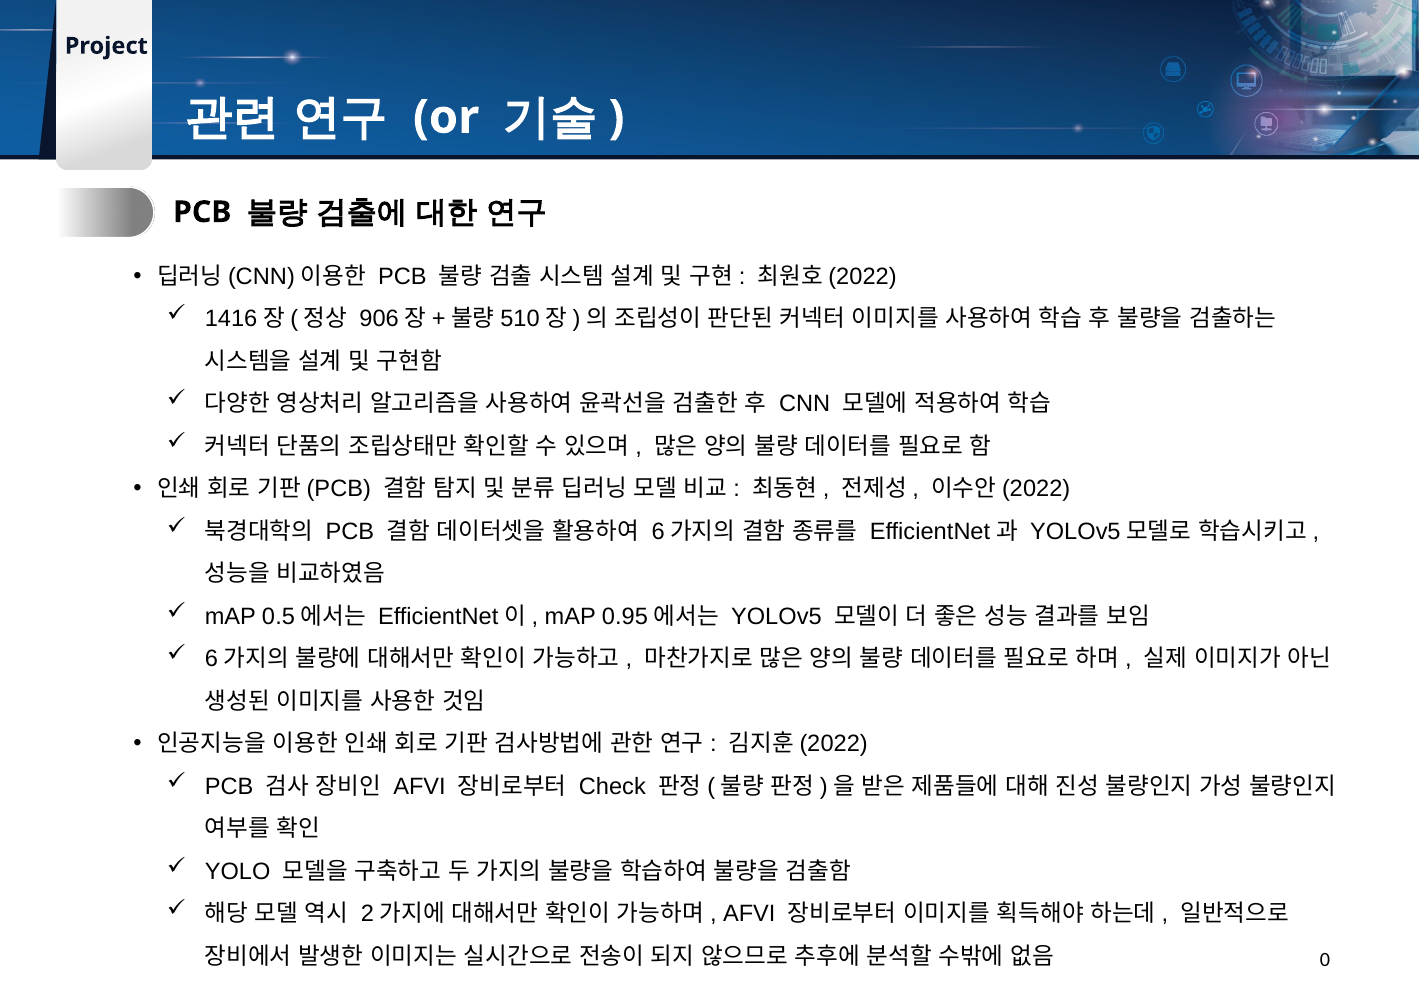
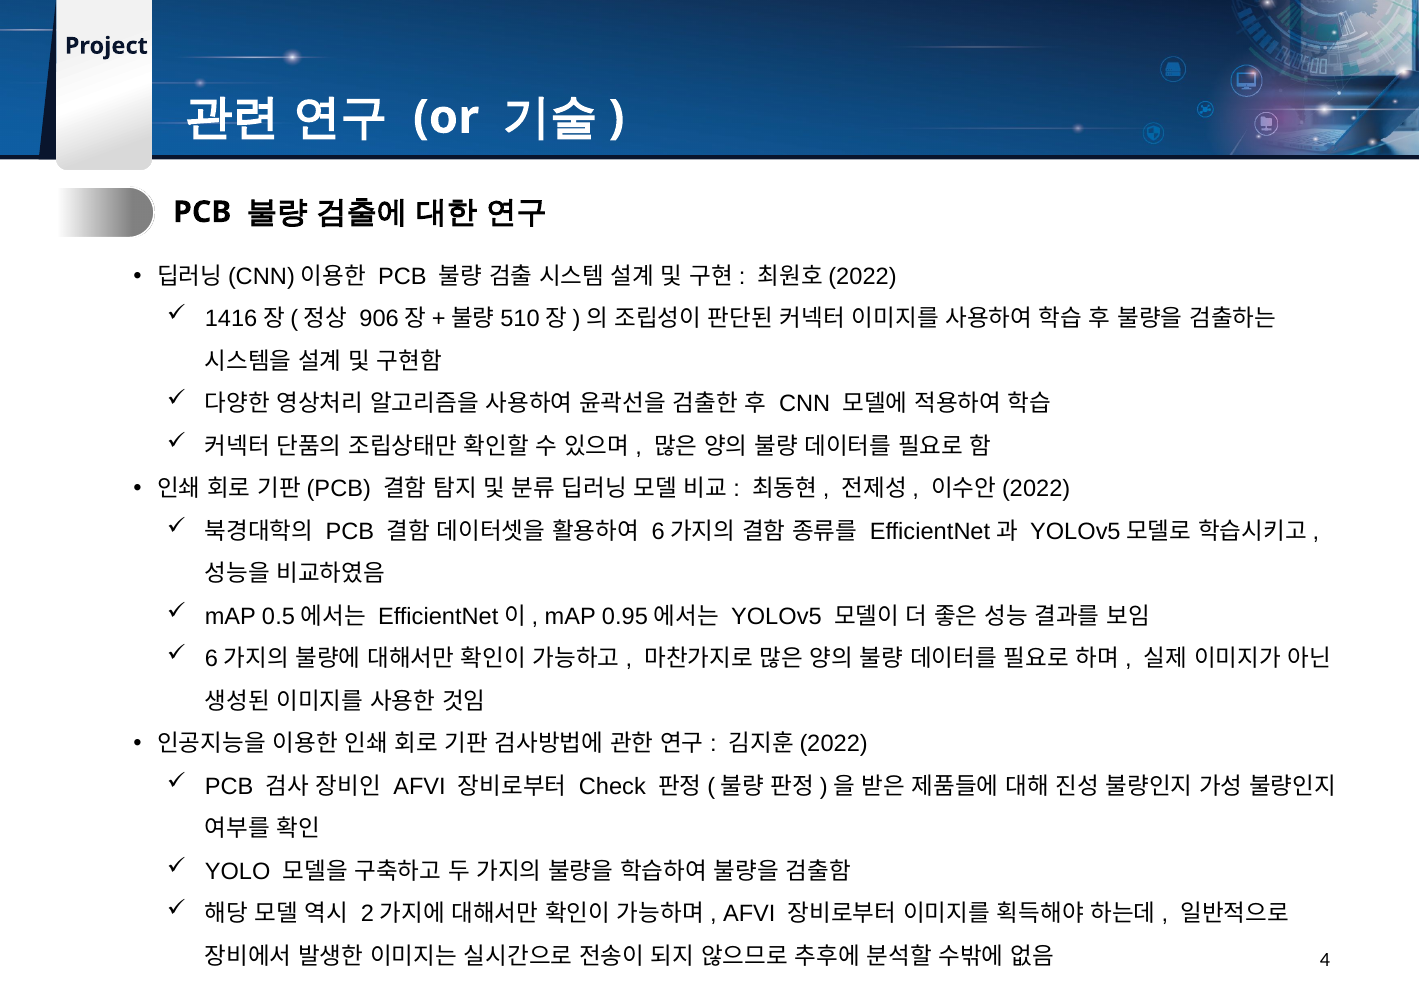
0: 0 -> 4 (1325, 959)
